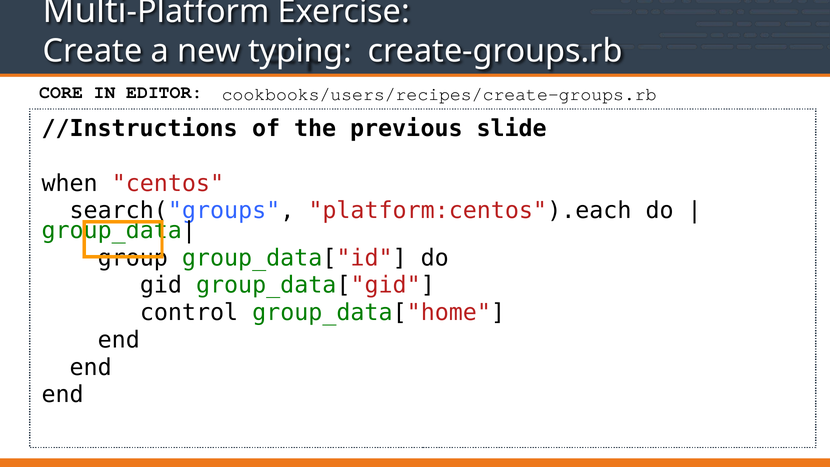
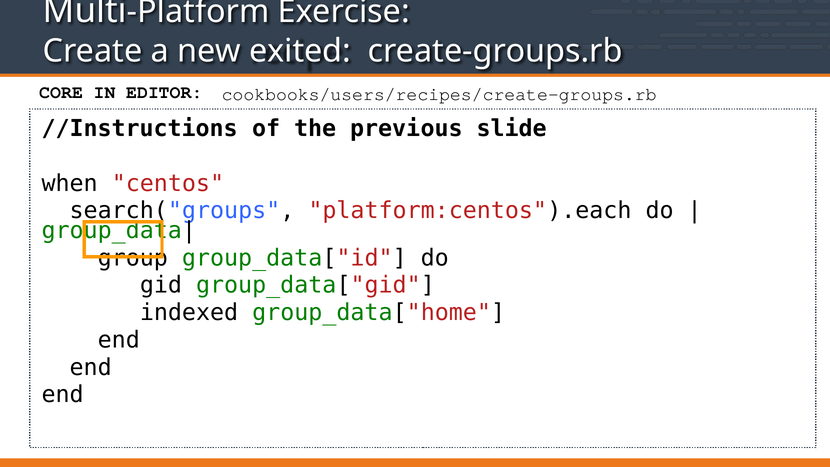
typing: typing -> exited (300, 51)
control: control -> indexed (189, 312)
